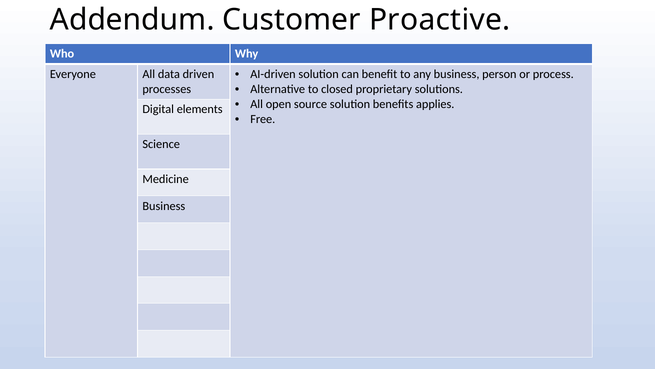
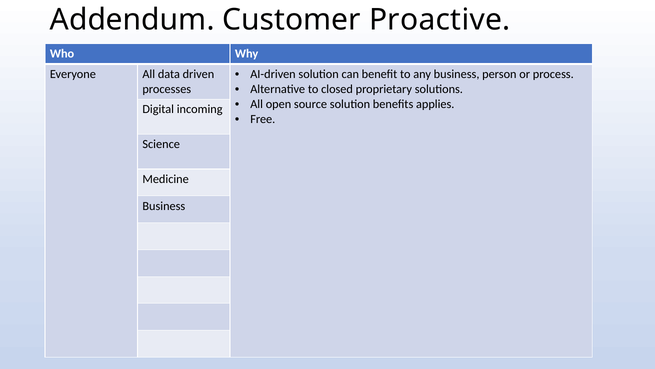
elements: elements -> incoming (200, 109)
